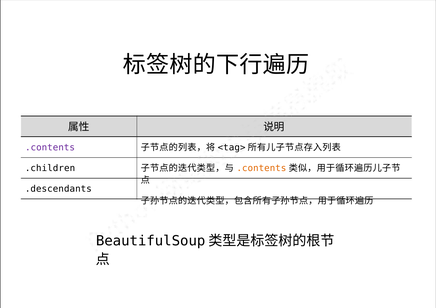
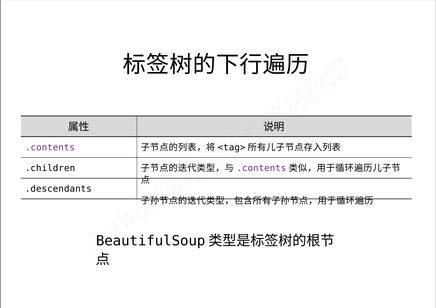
.contents colour: orange -> purple (261, 168)
